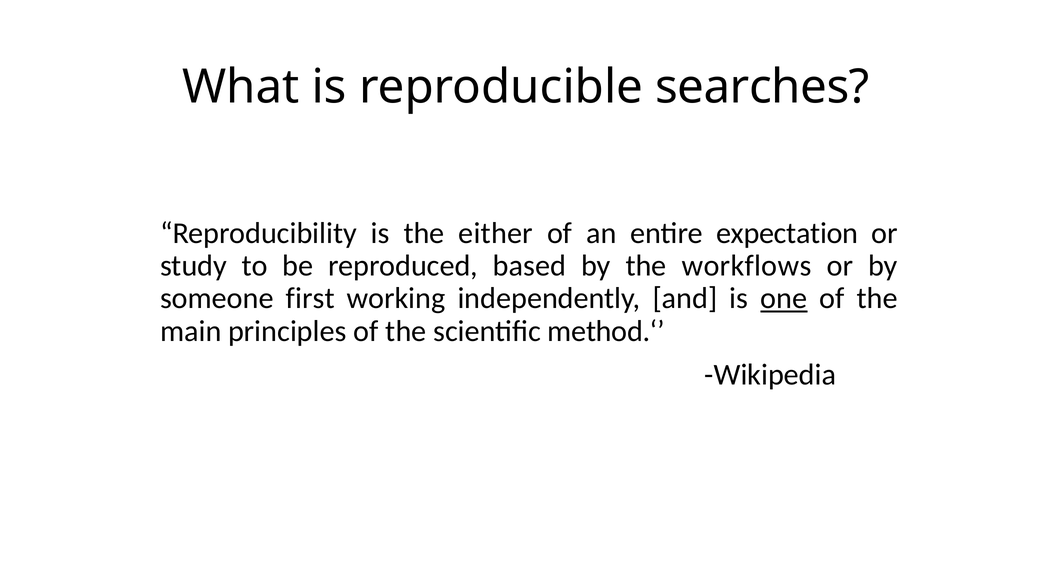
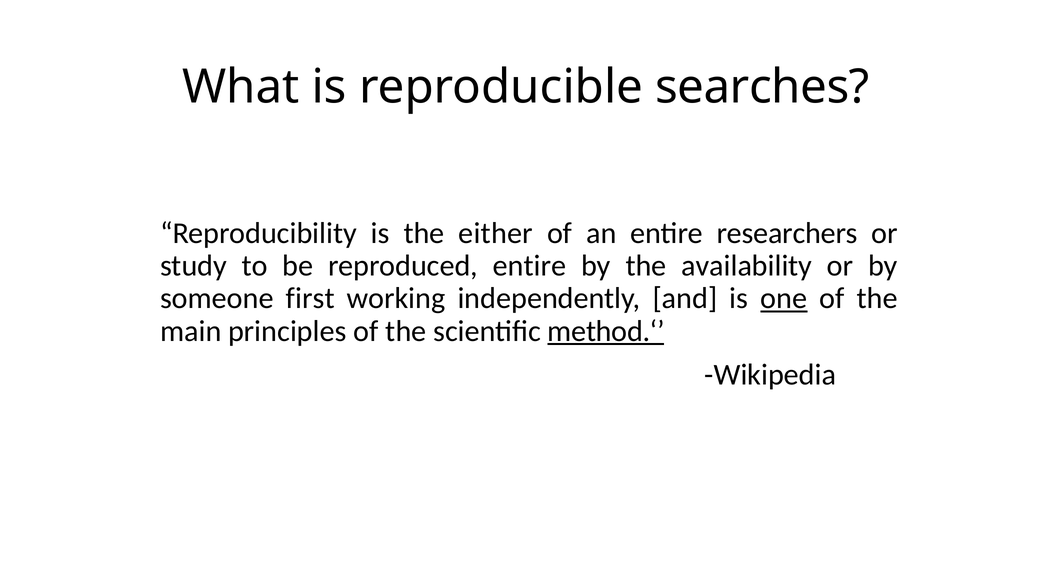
expectation: expectation -> researchers (787, 233)
reproduced based: based -> entire (530, 266)
workflows: workflows -> availability (747, 266)
method.‘ underline: none -> present (606, 331)
